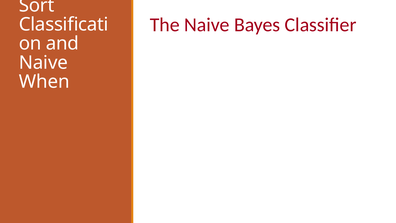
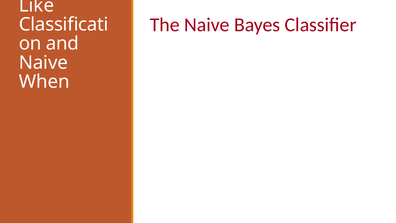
Sort: Sort -> Like (36, 5)
